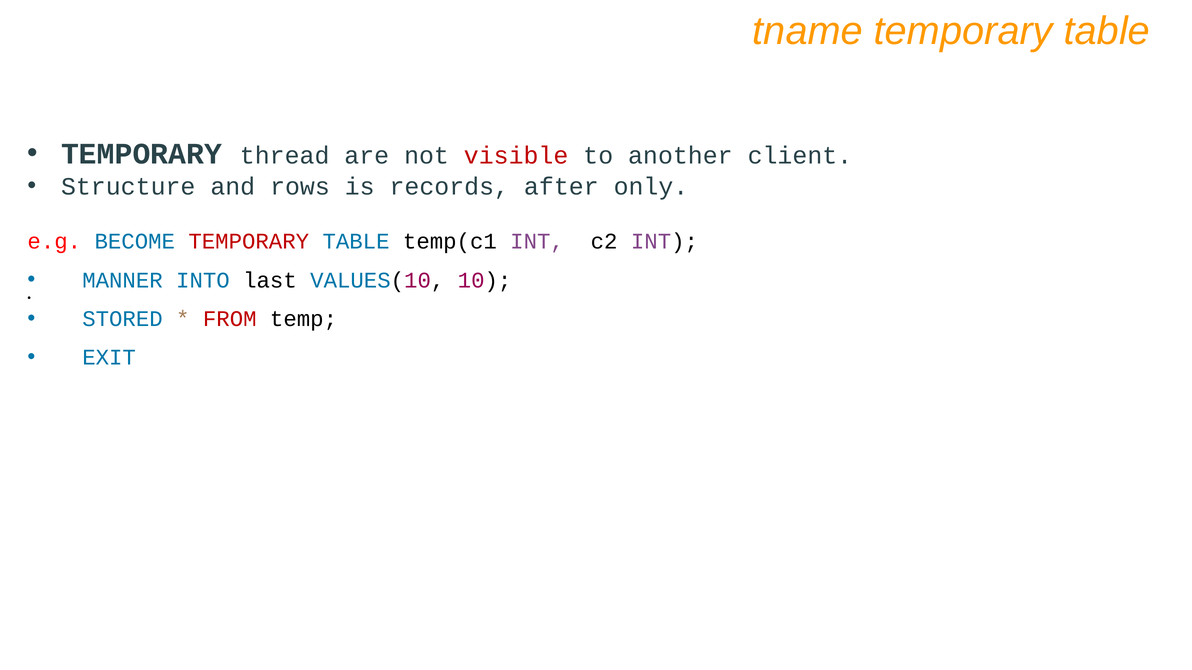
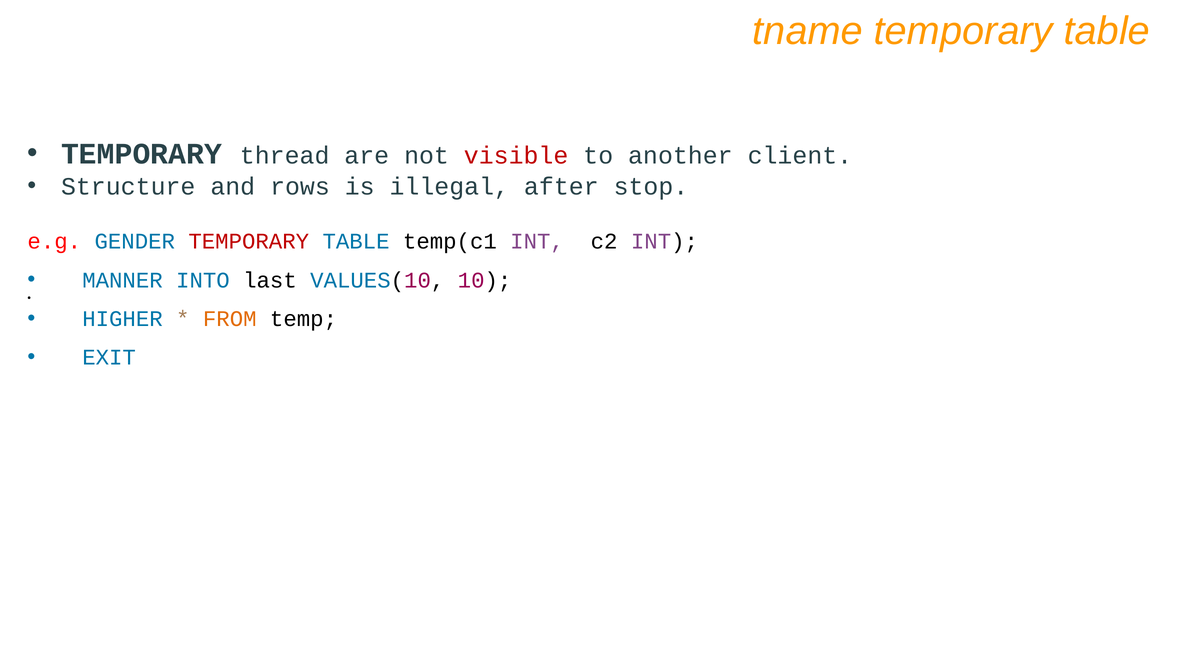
records: records -> illegal (449, 187)
only: only -> stop (651, 187)
BECOME: BECOME -> GENDER (135, 242)
STORED: STORED -> HIGHER (122, 319)
FROM colour: red -> orange (230, 319)
